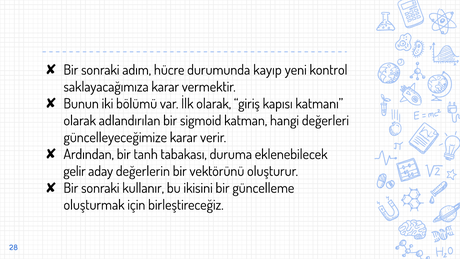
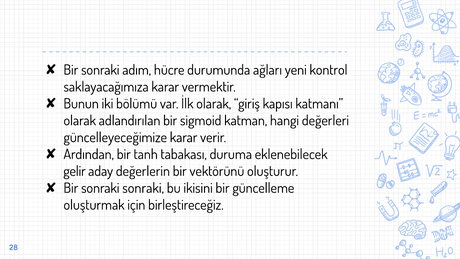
kayıp: kayıp -> ağları (268, 70)
sonraki kullanır: kullanır -> sonraki (143, 188)
